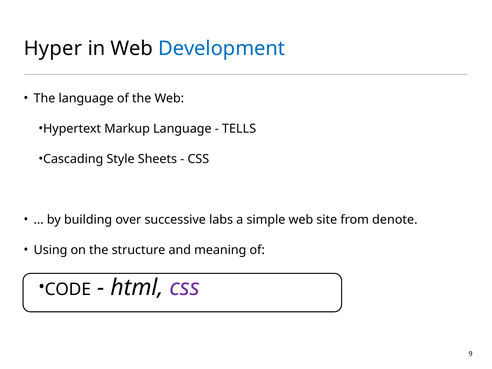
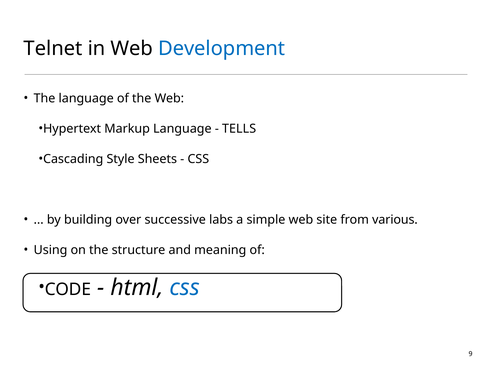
Hyper: Hyper -> Telnet (53, 48)
denote: denote -> various (395, 220)
css colour: purple -> blue (185, 287)
